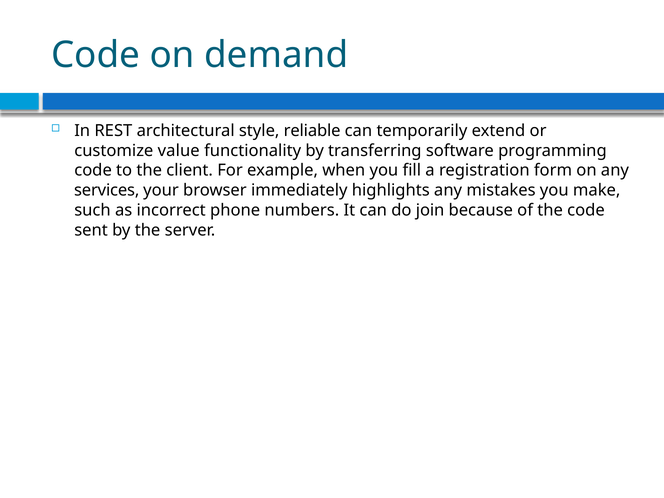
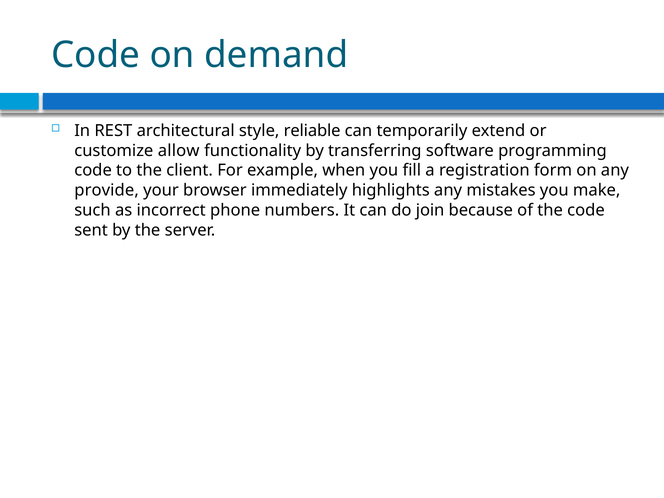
value: value -> allow (179, 151)
services: services -> provide (107, 190)
